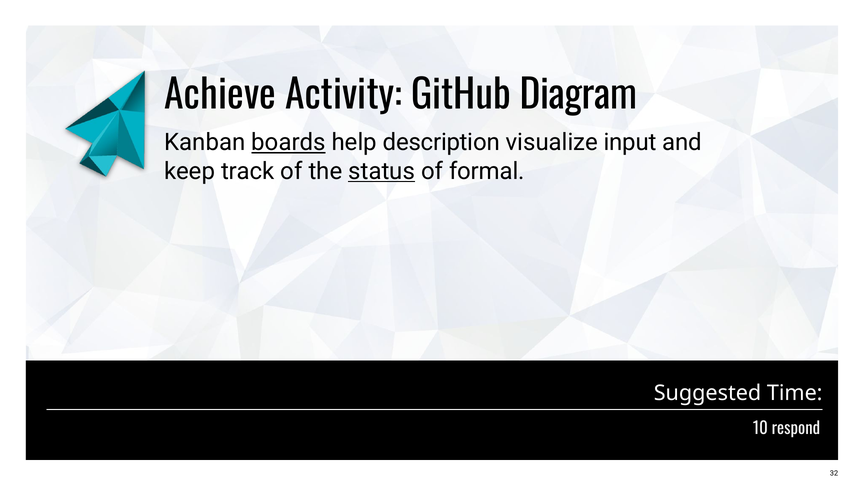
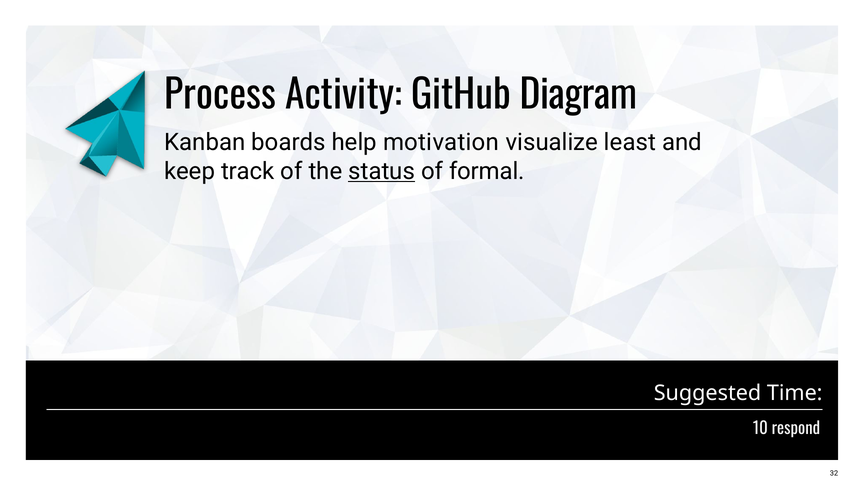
Achieve: Achieve -> Process (220, 96)
boards underline: present -> none (289, 142)
description: description -> motivation (441, 142)
input: input -> least (630, 142)
